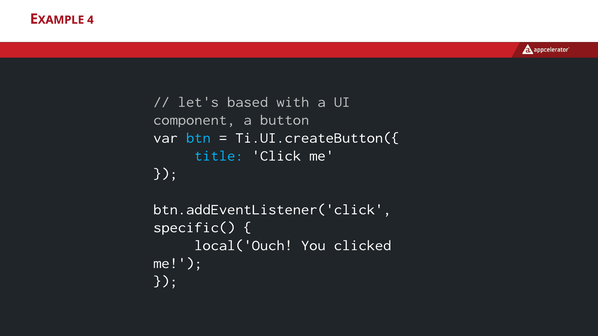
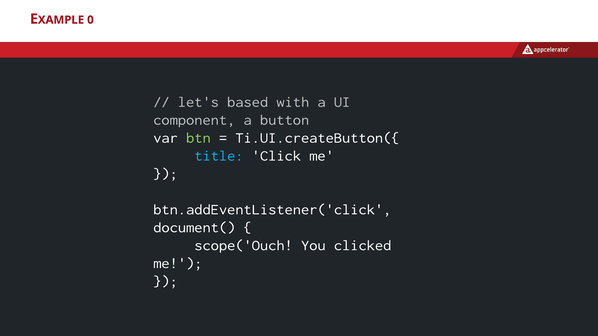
4: 4 -> 0 (90, 20)
btn colour: light blue -> light green (198, 138)
specific(: specific( -> document( (194, 228)
local('Ouch: local('Ouch -> scope('Ouch (244, 245)
